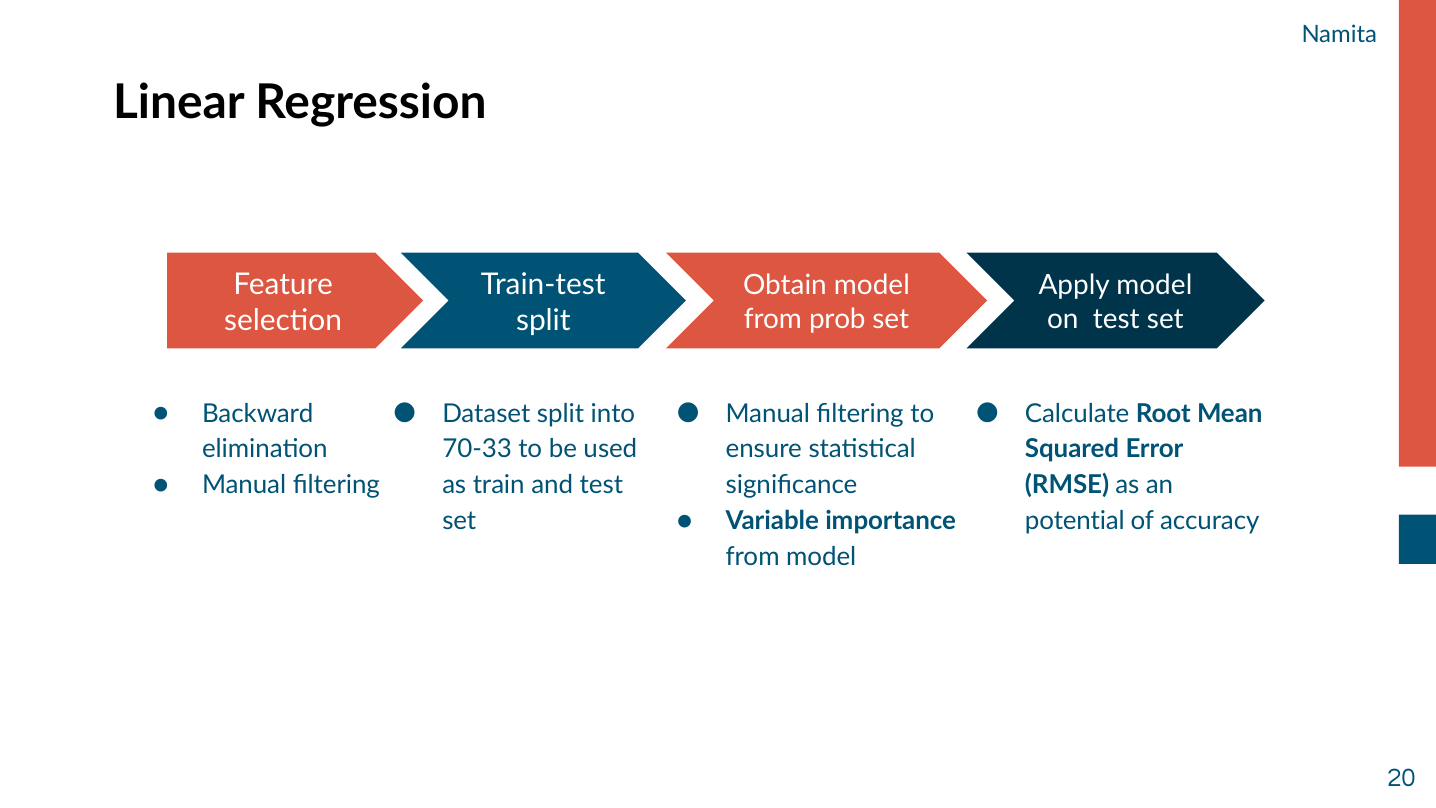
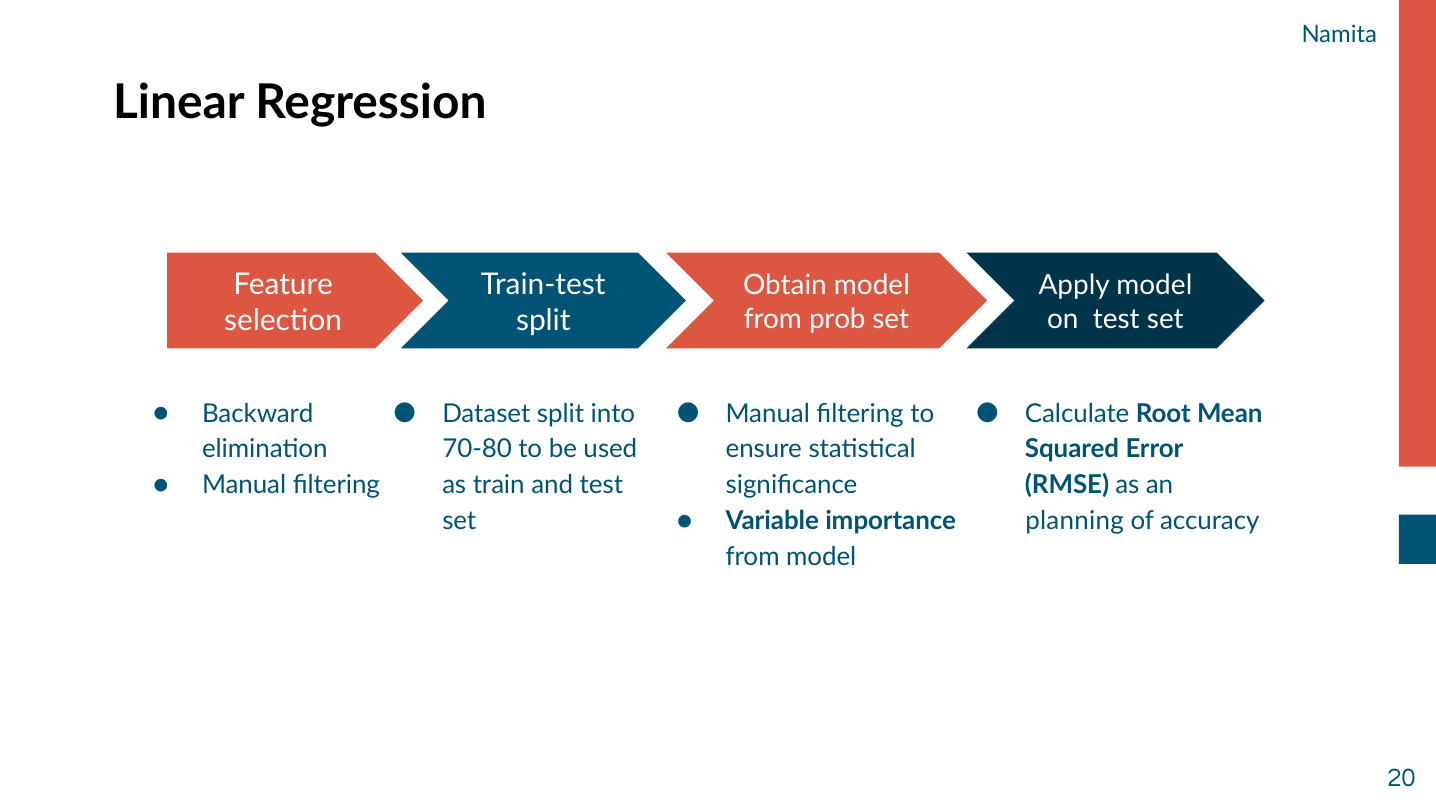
70-33: 70-33 -> 70-80 (477, 449)
potential: potential -> planning (1075, 521)
